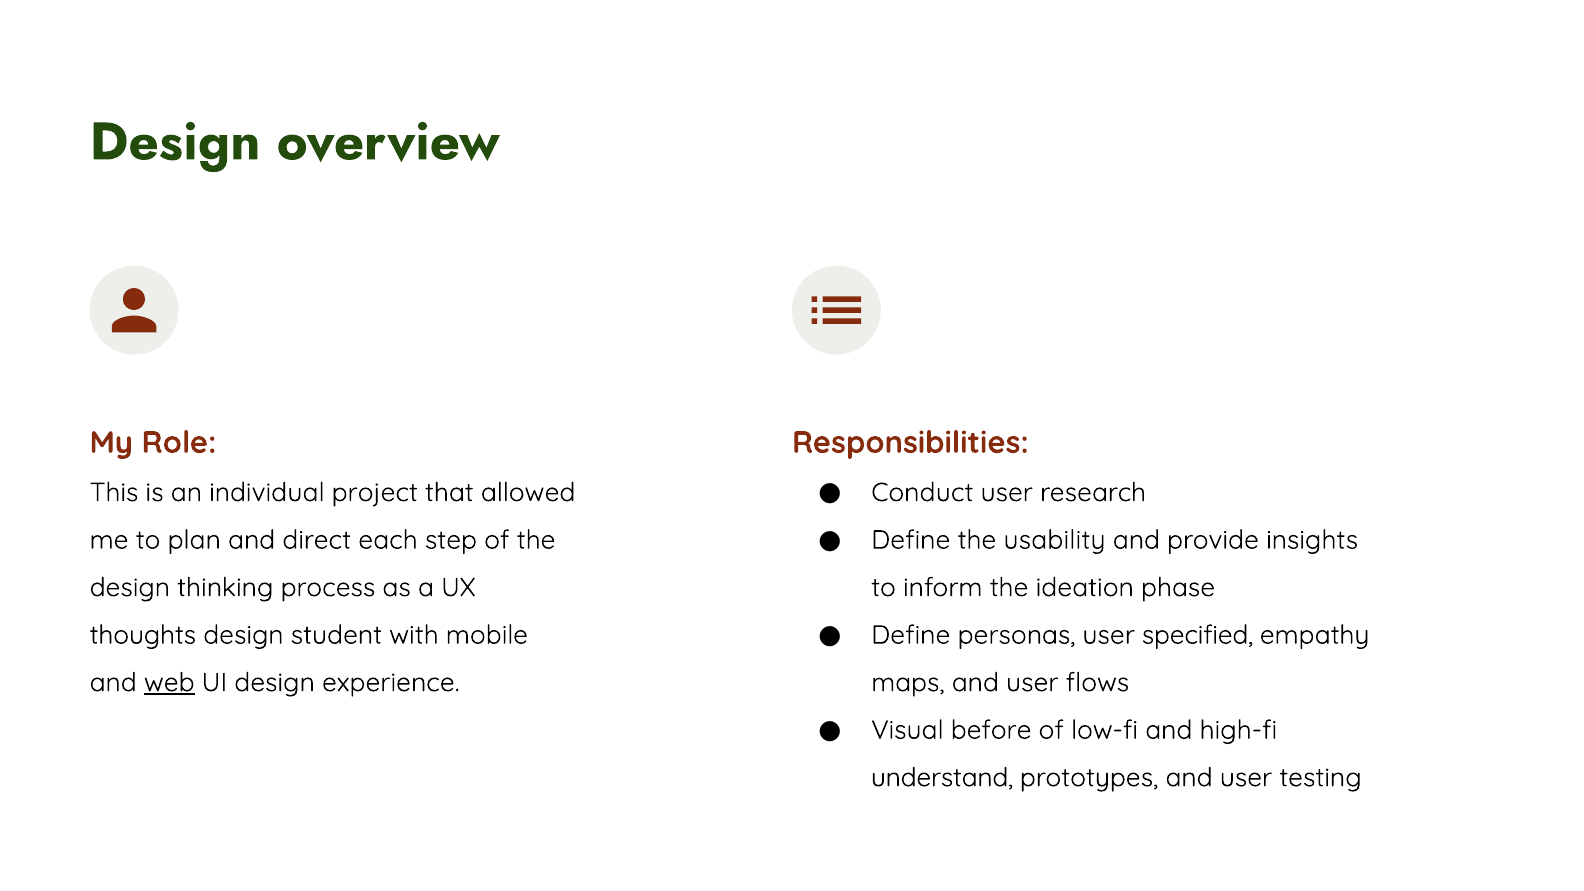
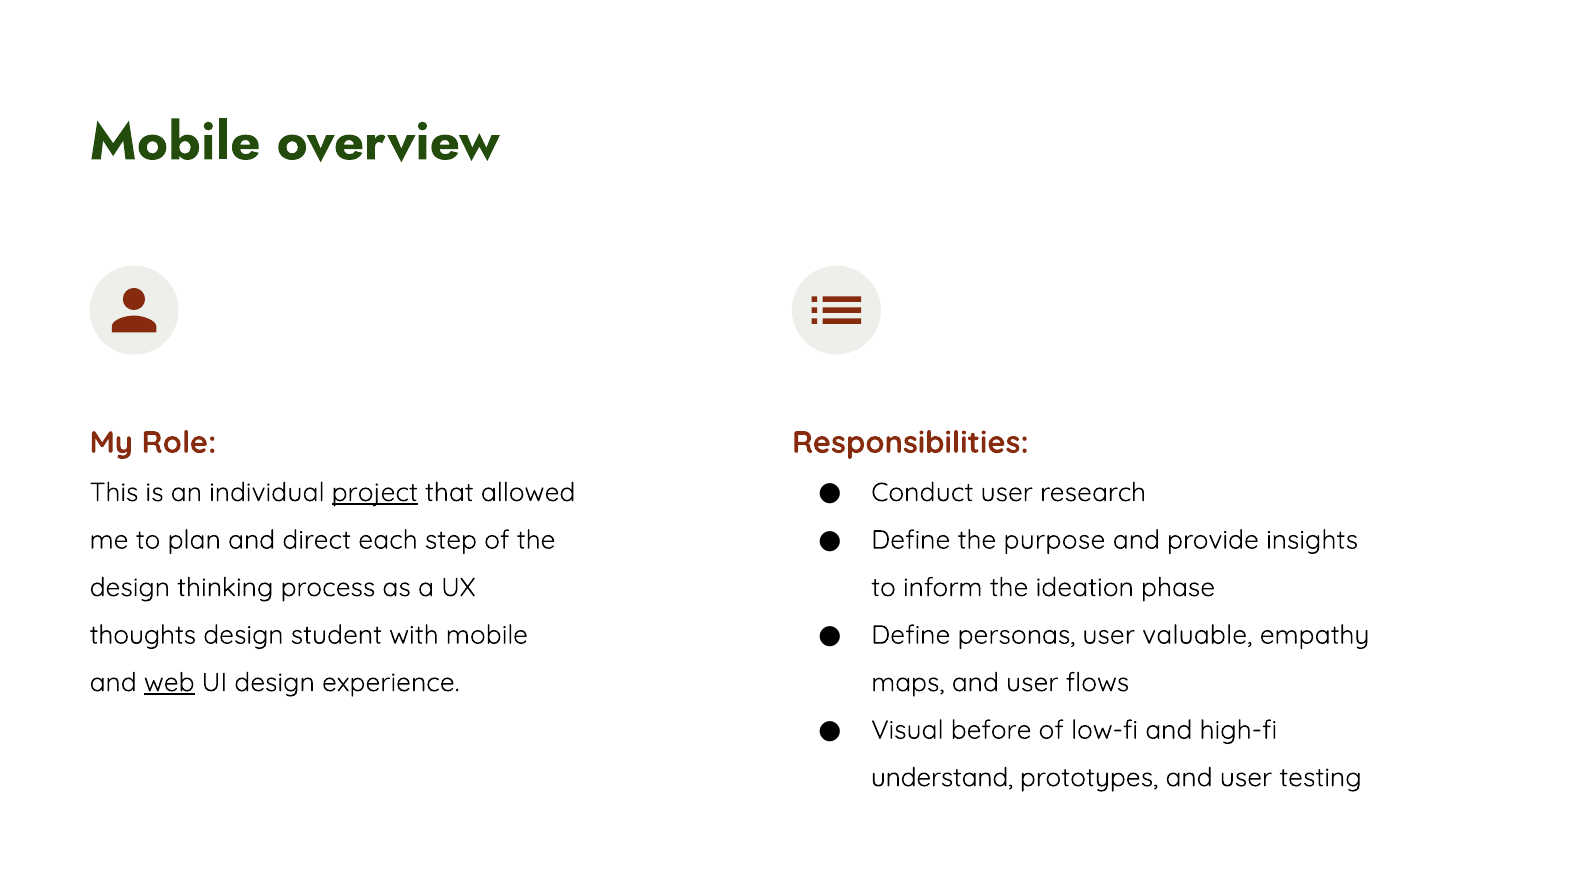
Design: Design -> Mobile (175, 142)
project underline: none -> present (375, 492)
usability: usability -> purpose (1054, 540)
specified: specified -> valuable (1197, 635)
